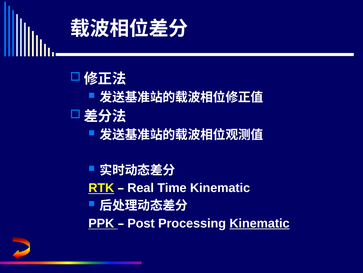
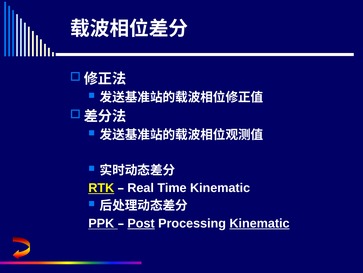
Post underline: none -> present (141, 223)
